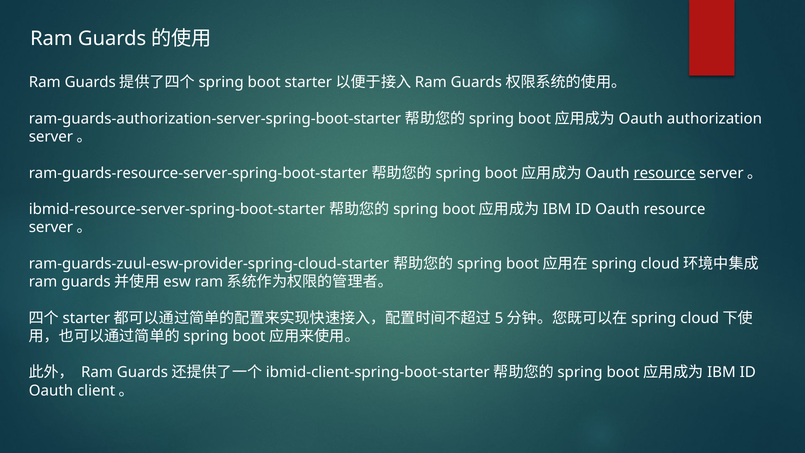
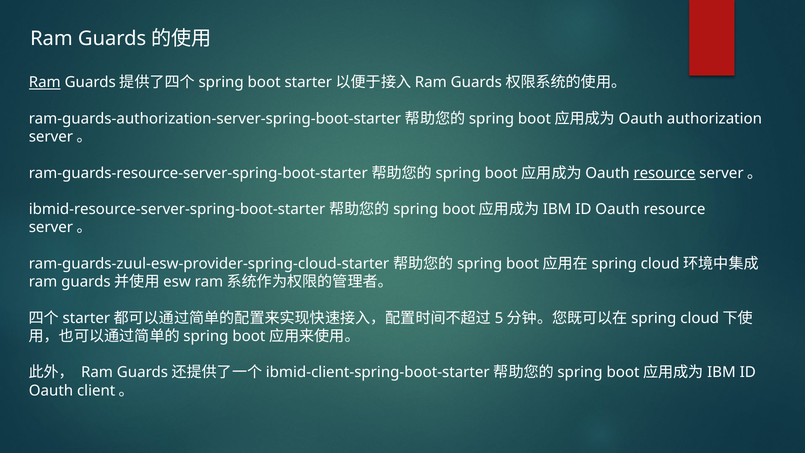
Ram underline: none -> present (45, 82)
